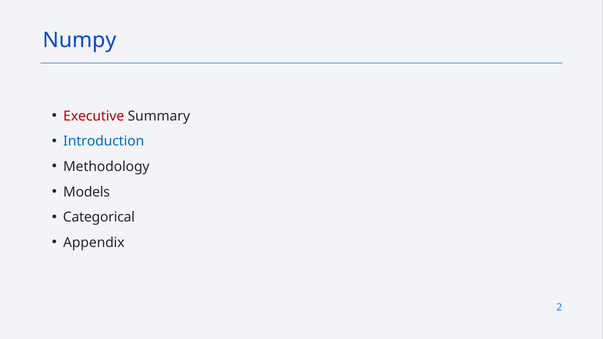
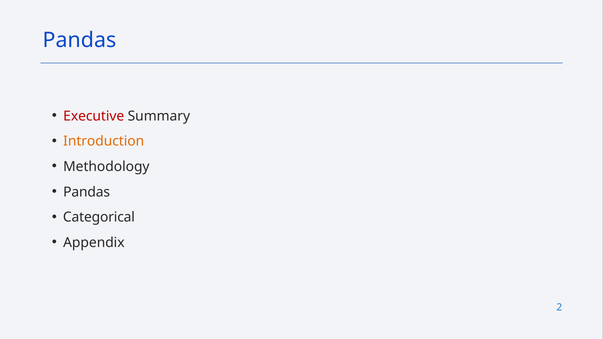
Numpy: Numpy -> Pandas (79, 40)
Introduction colour: blue -> orange (104, 141)
Models: Models -> Pandas (87, 192)
